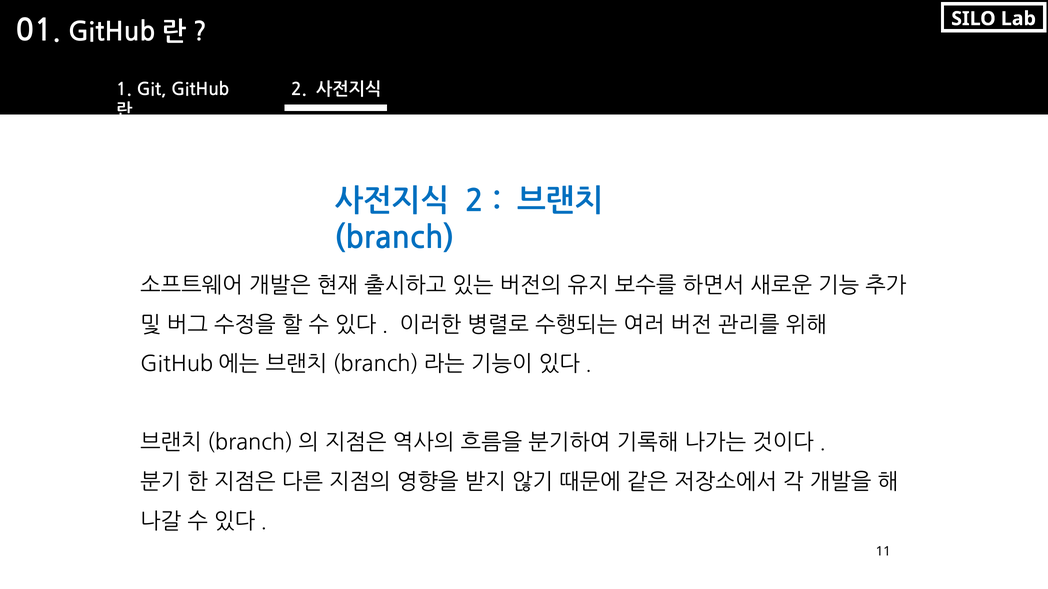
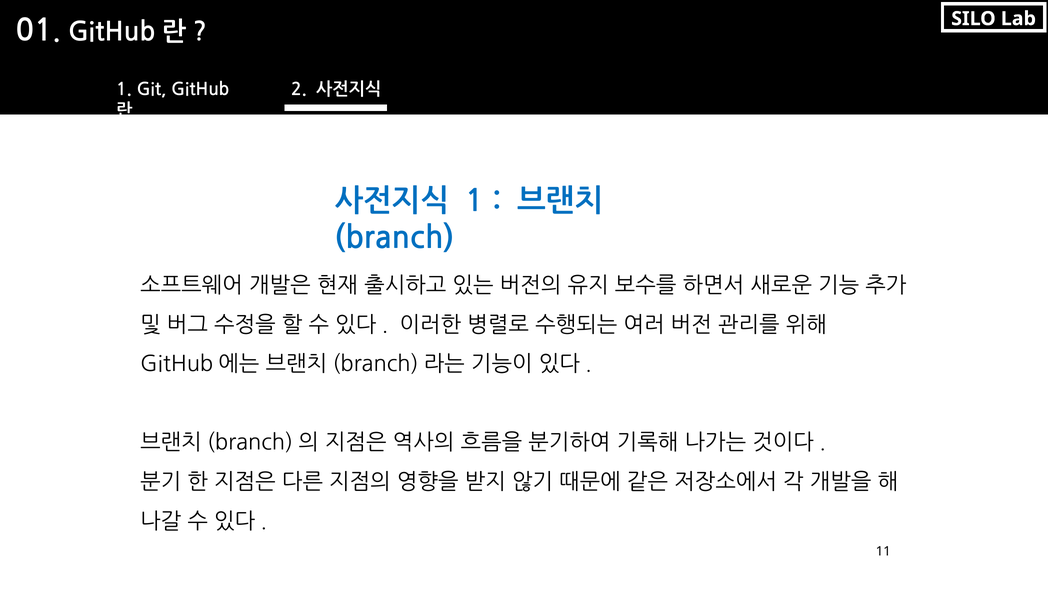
2: 2 -> 1 (474, 202)
